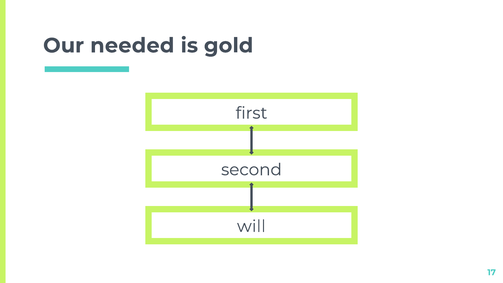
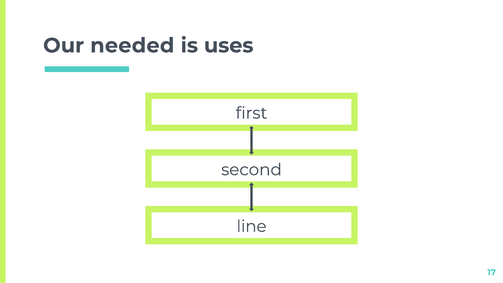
gold: gold -> uses (229, 46)
will: will -> line (252, 226)
